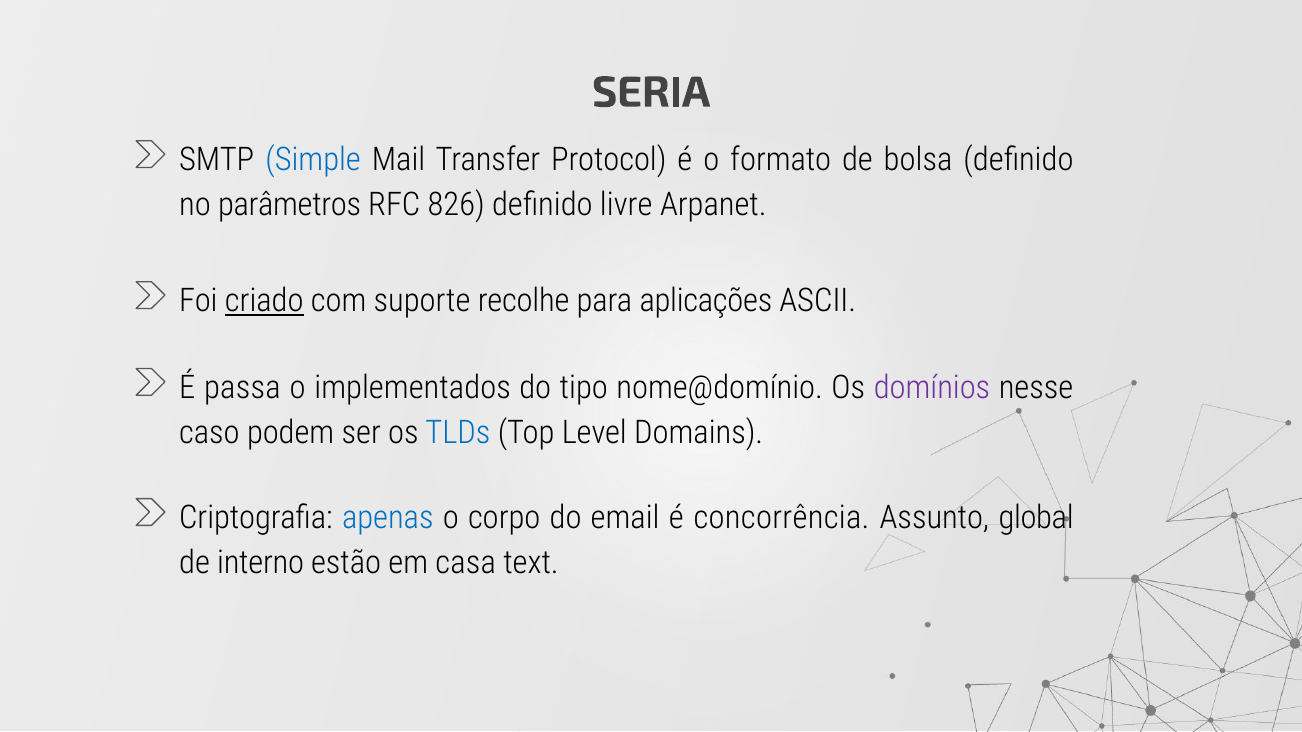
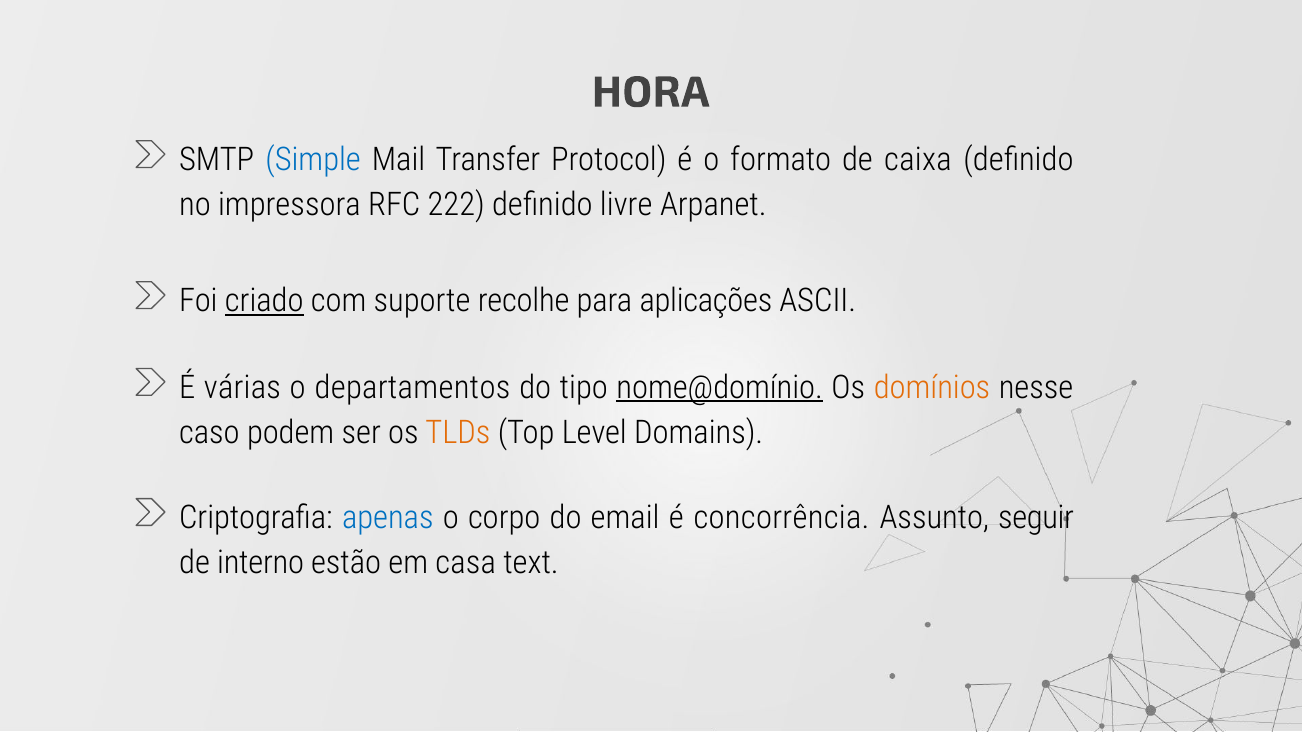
SERIA: SERIA -> HORA (651, 92)
bolsa: bolsa -> caixa (918, 160)
parâmetros: parâmetros -> impressora (289, 205)
826: 826 -> 222 (456, 205)
passa: passa -> várias (242, 388)
implementados: implementados -> departamentos (412, 388)
nome@domínio underline: none -> present (720, 388)
domínios colour: purple -> orange (932, 388)
TLDs colour: blue -> orange (458, 433)
global: global -> seguir (1036, 518)
